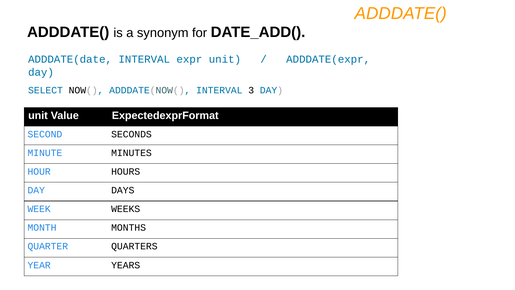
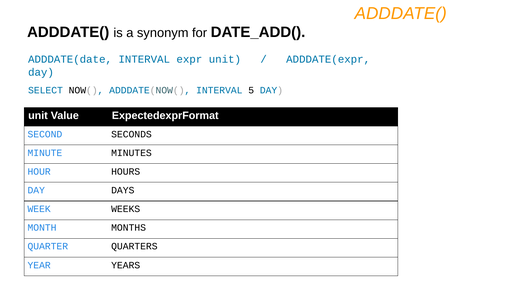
3: 3 -> 5 (251, 90)
